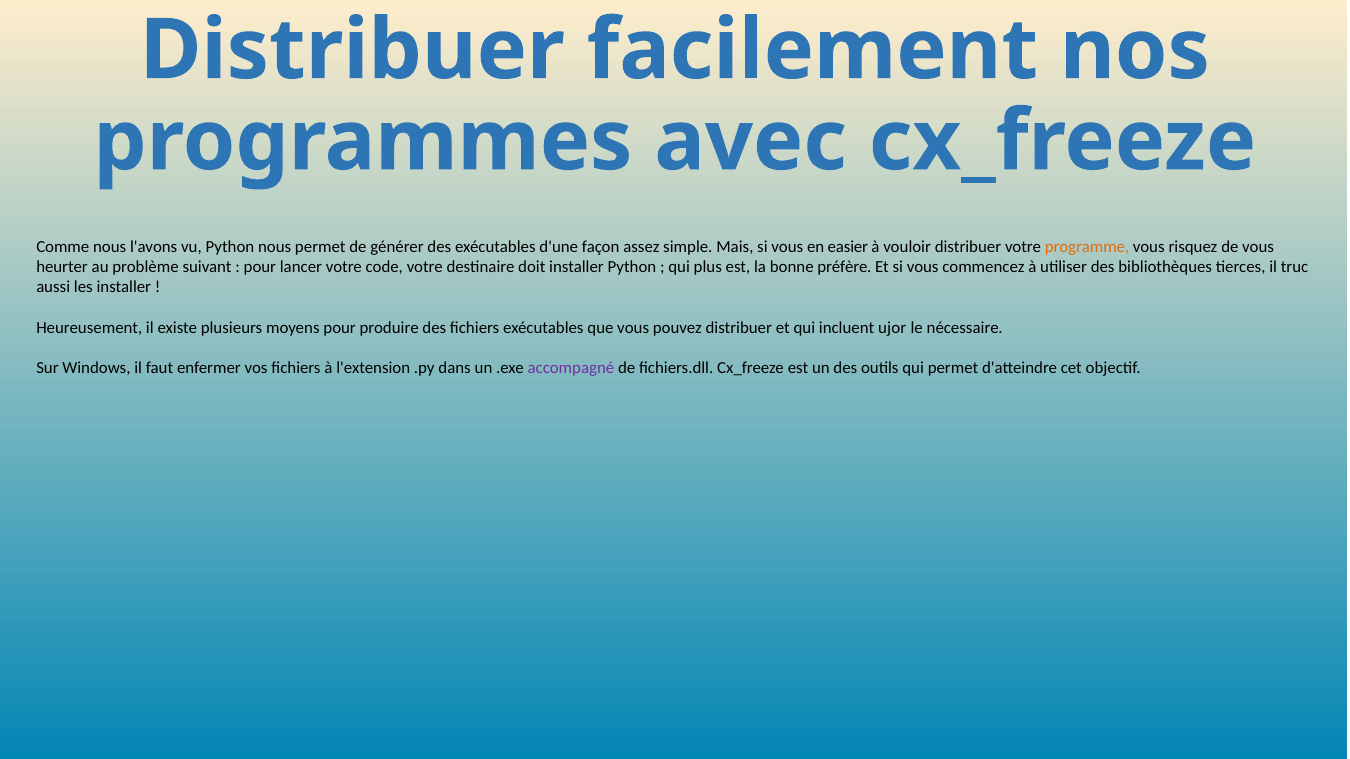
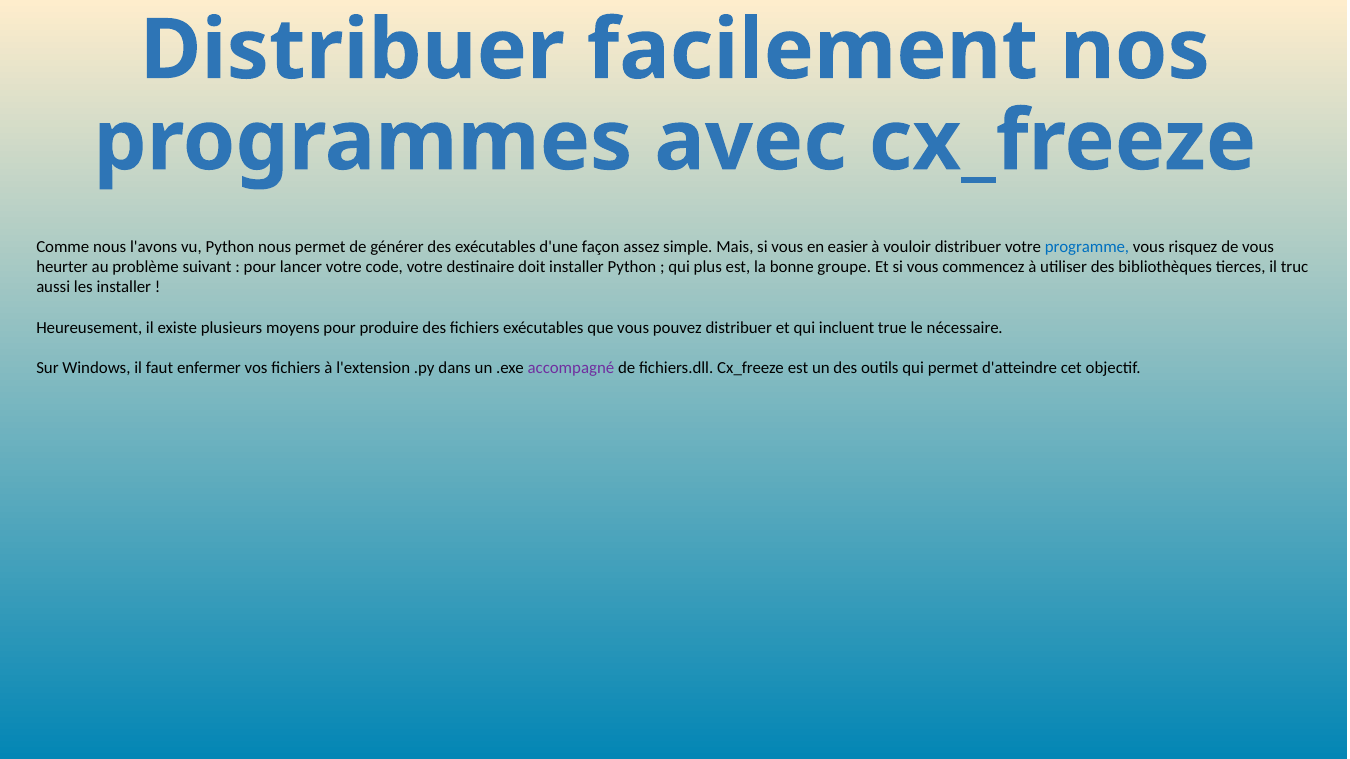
programme colour: orange -> blue (1087, 247)
préfère: préfère -> groupe (844, 267)
ujor: ujor -> true (892, 328)
